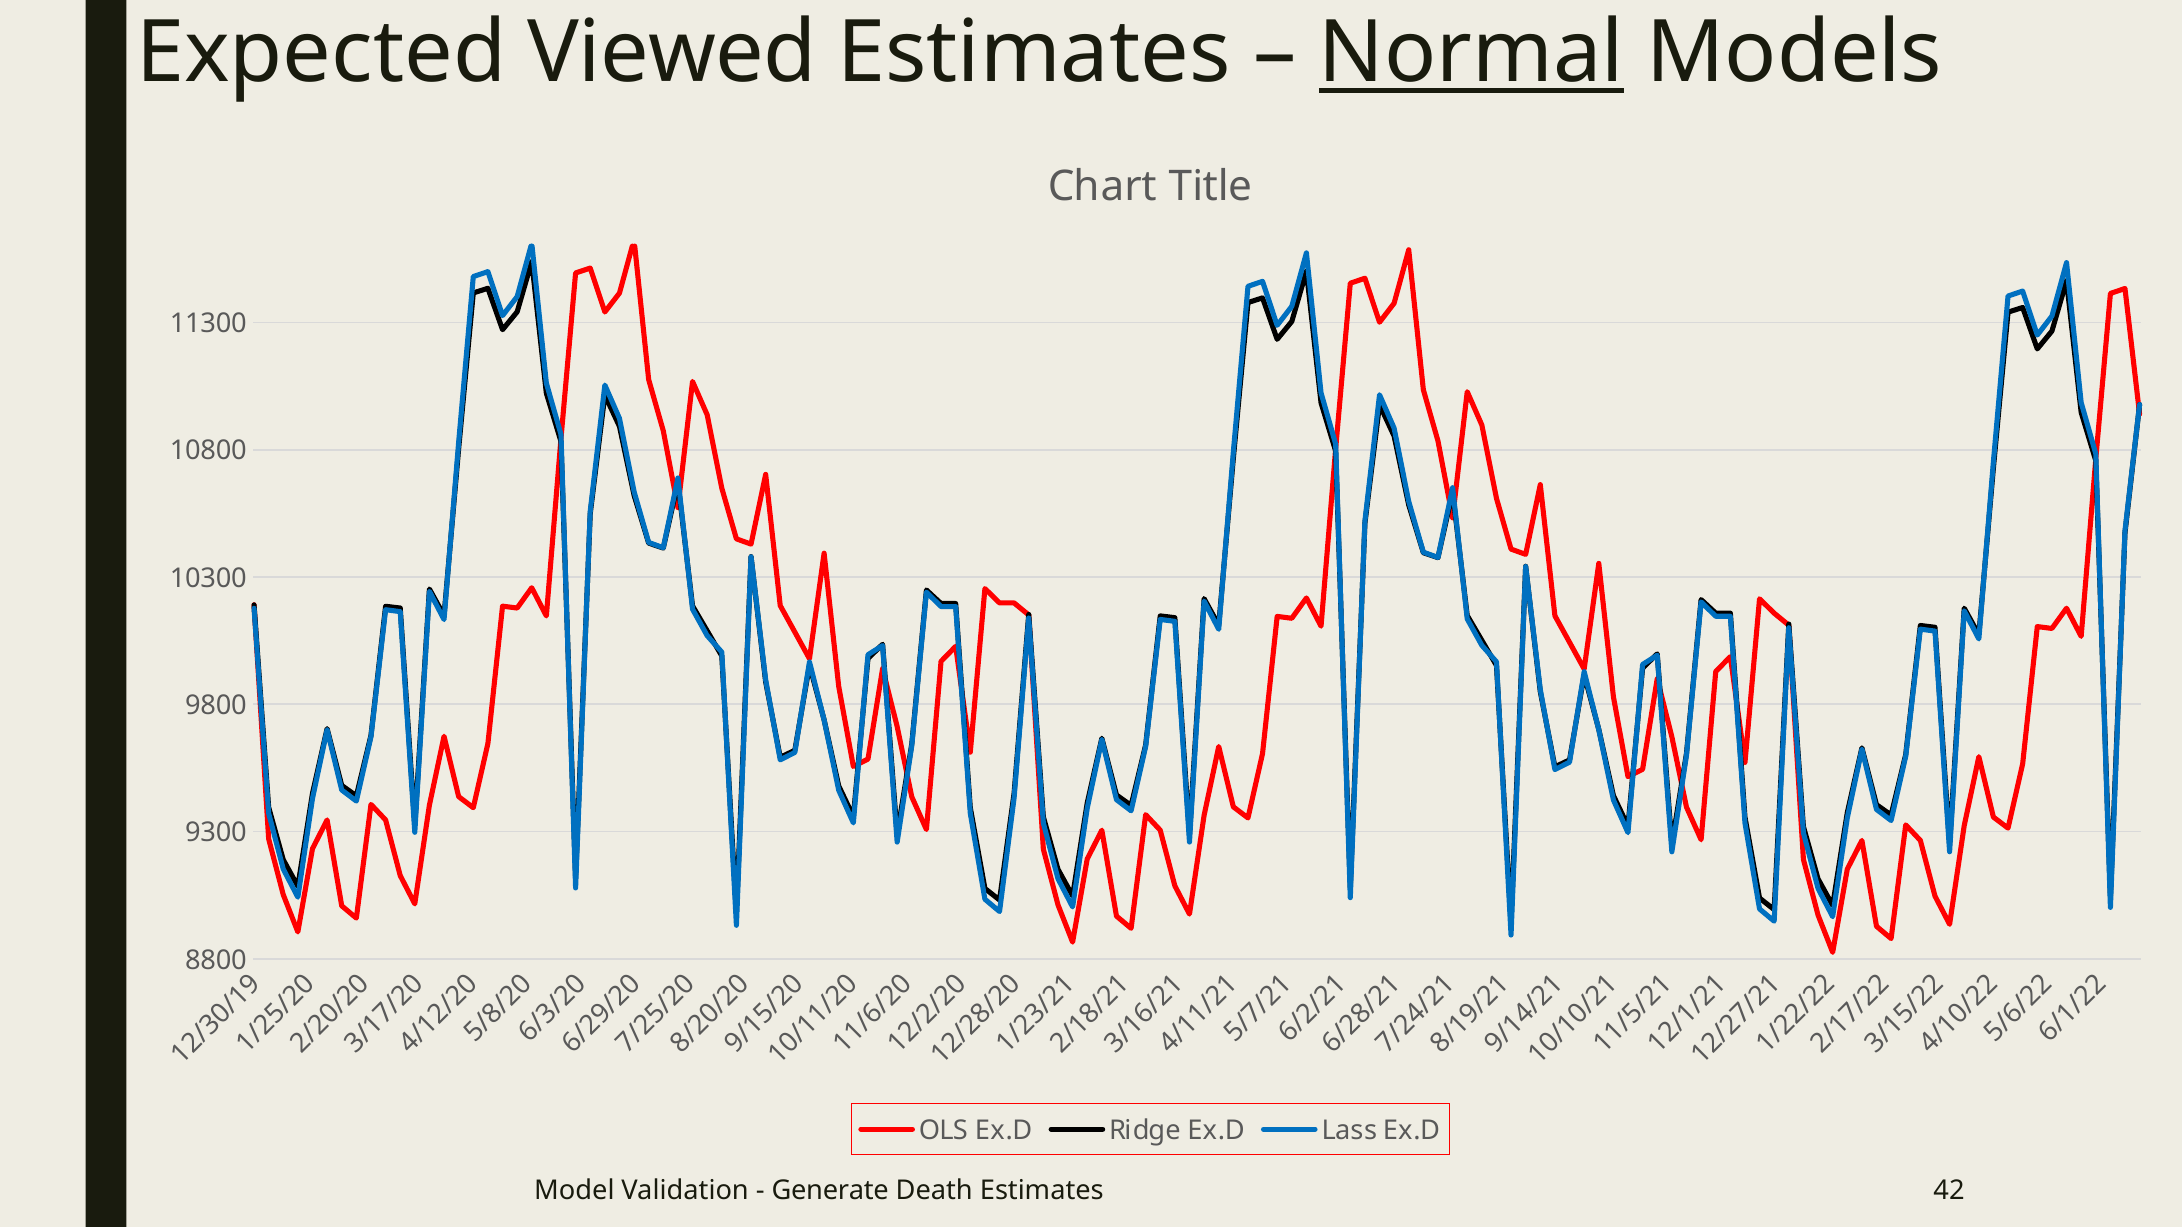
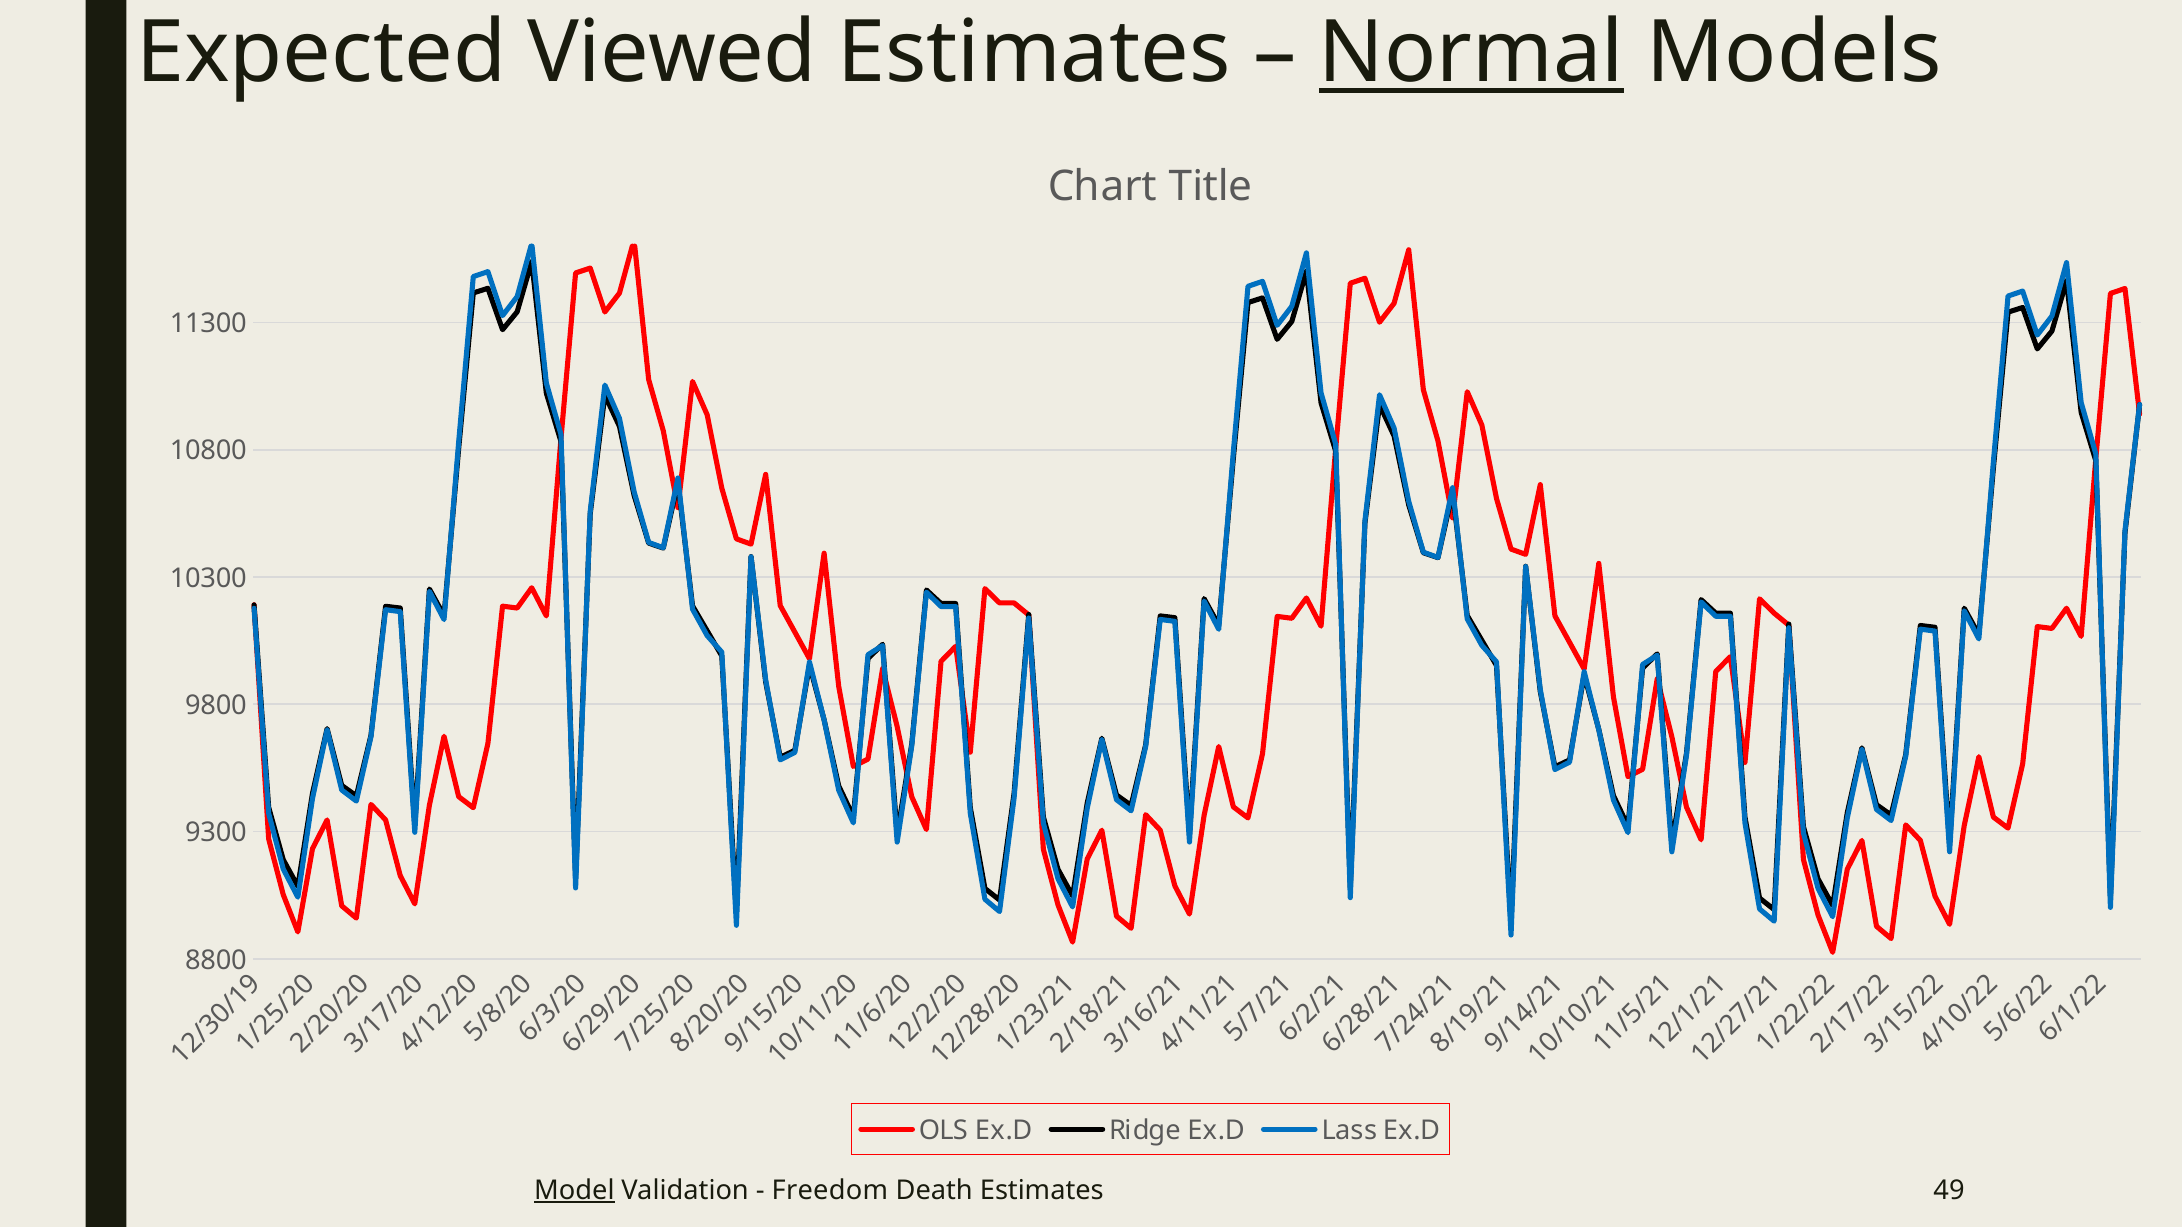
Model underline: none -> present (574, 1191)
Generate: Generate -> Freedom (830, 1191)
42: 42 -> 49 (1949, 1191)
